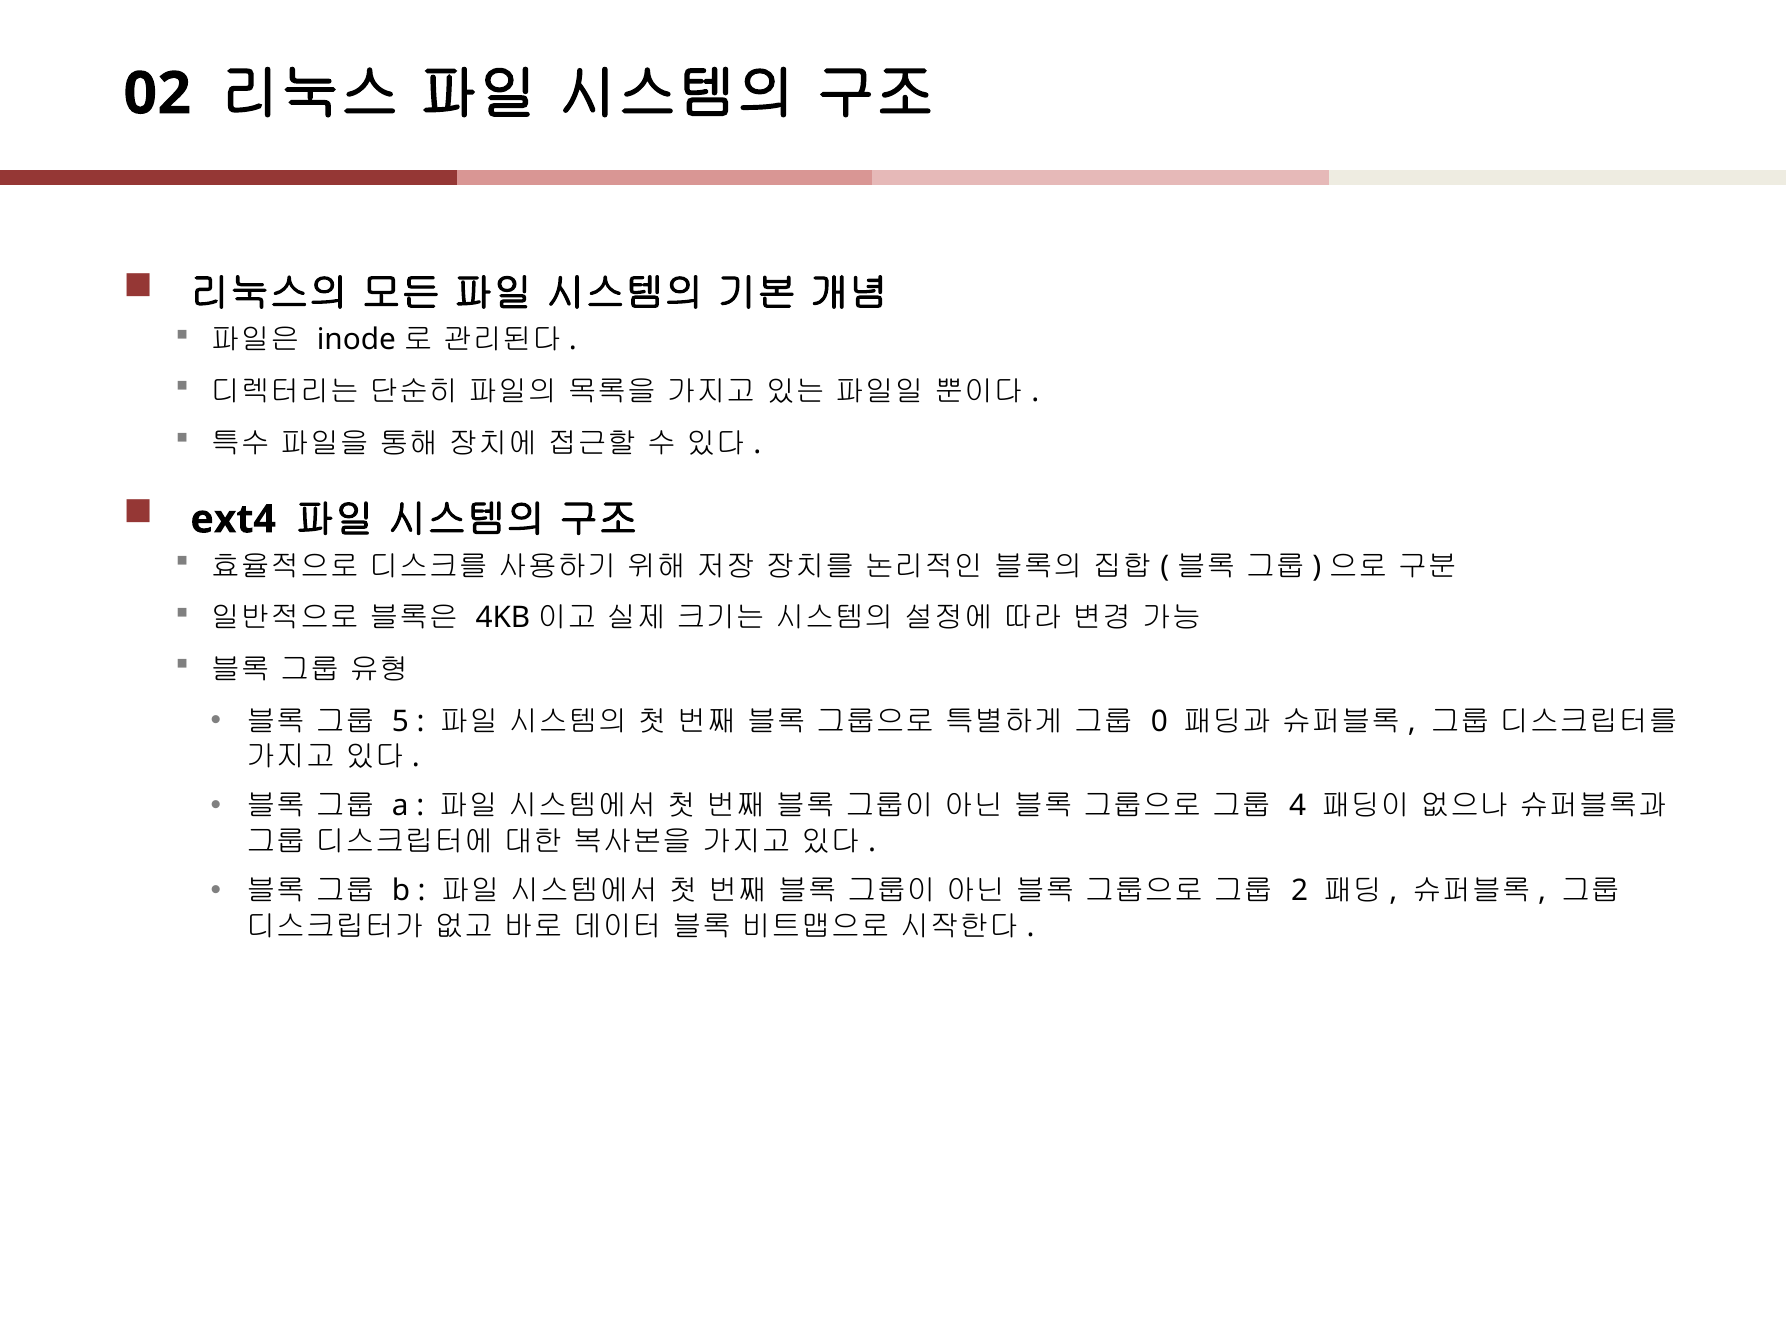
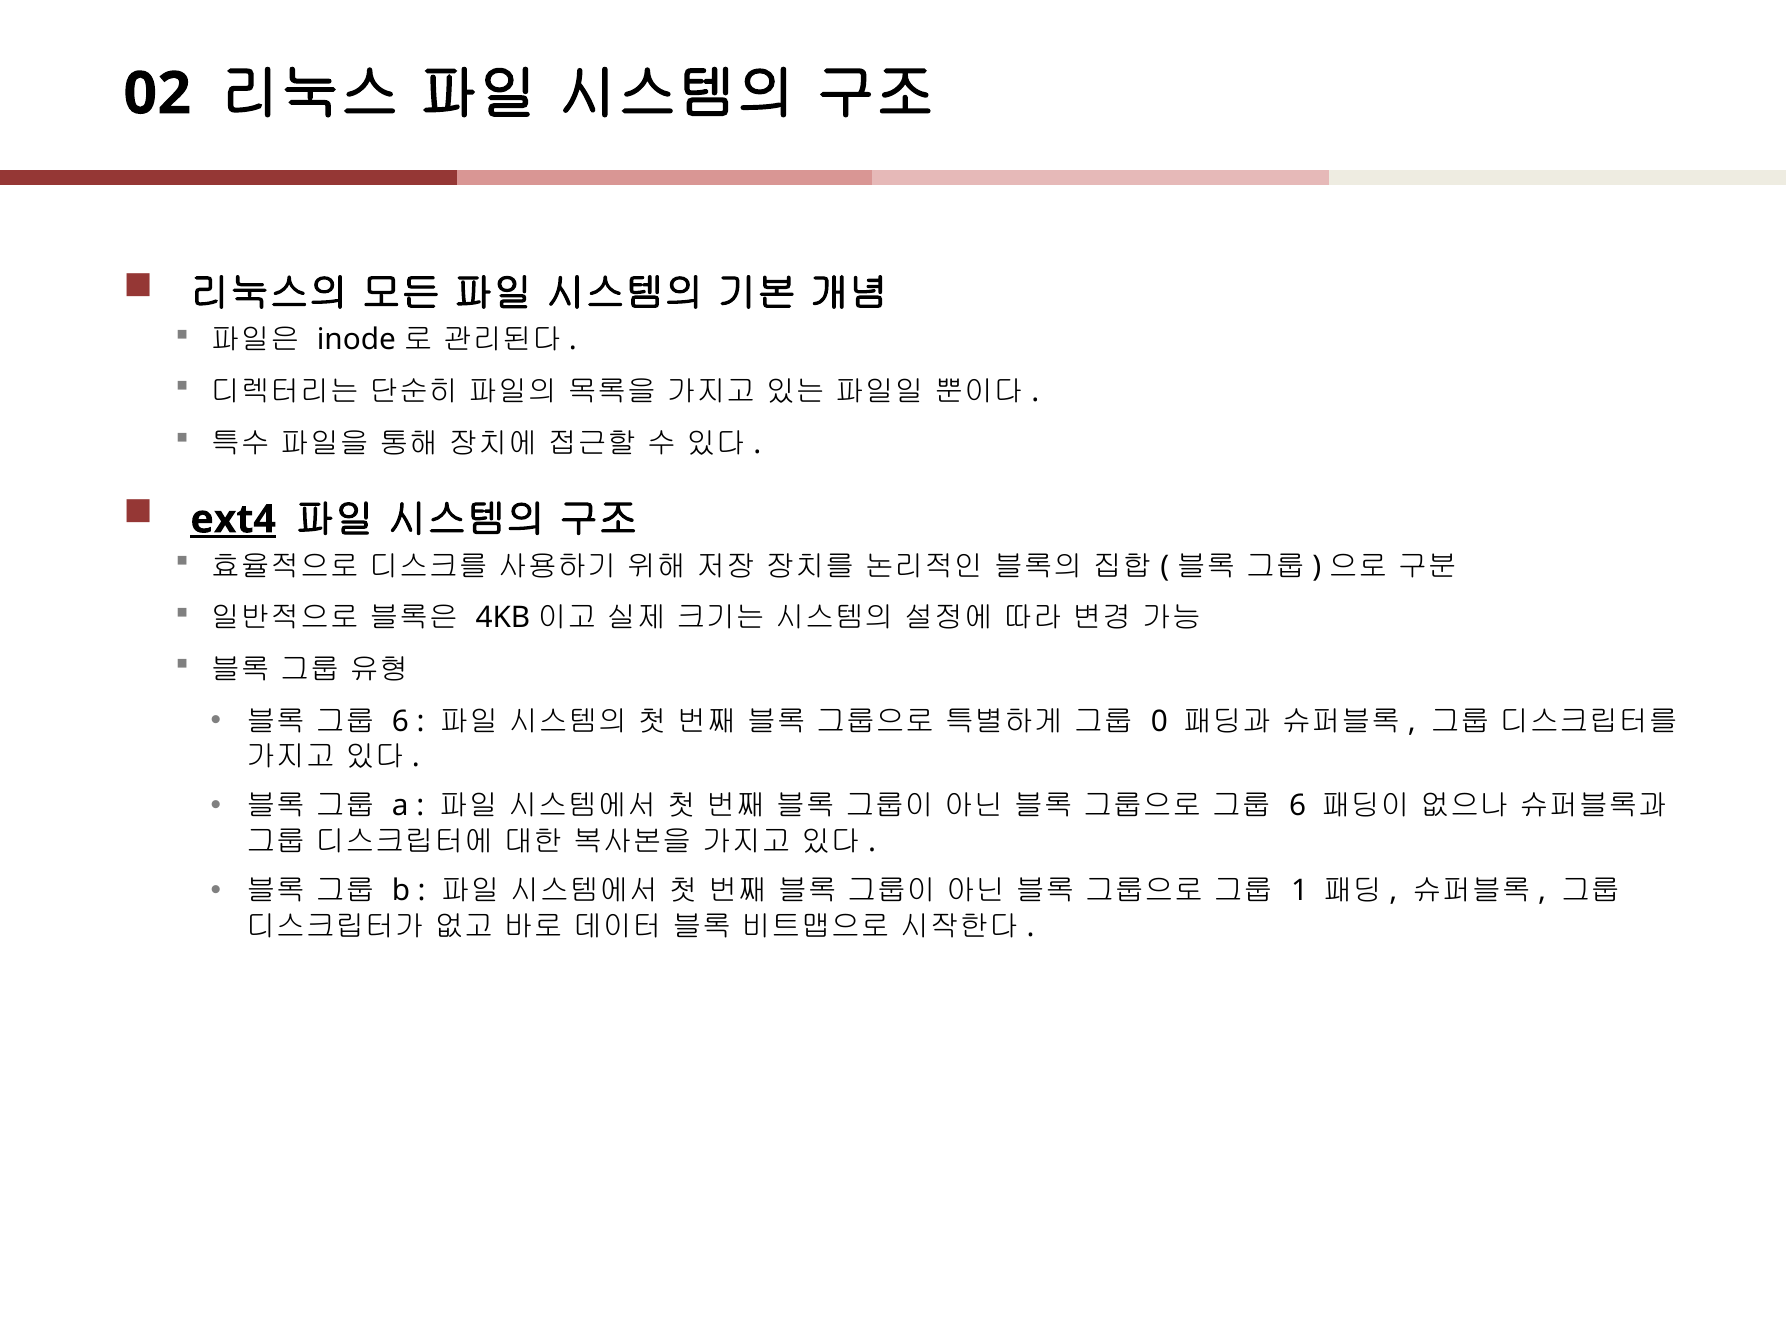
ext4 underline: none -> present (233, 519)
5: 5 -> 6 (400, 721)
4: 4 -> 6 (1298, 806)
2: 2 -> 1 (1300, 891)
